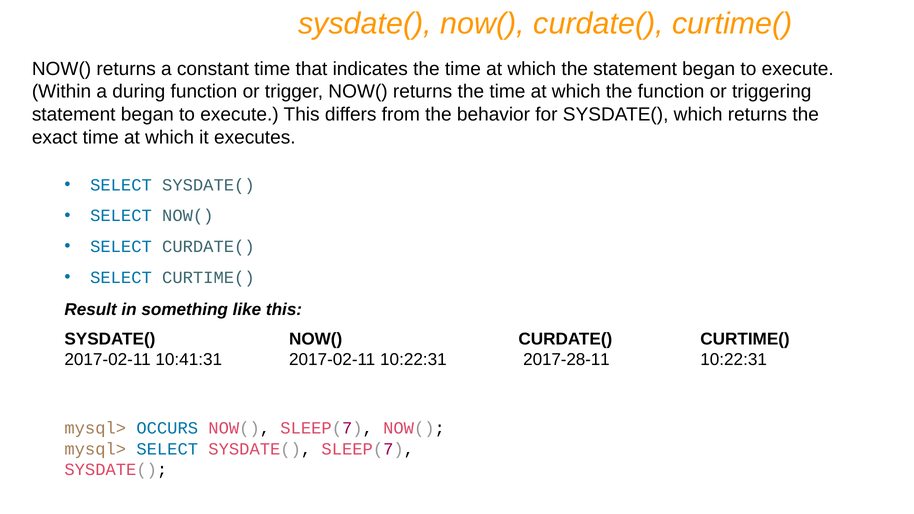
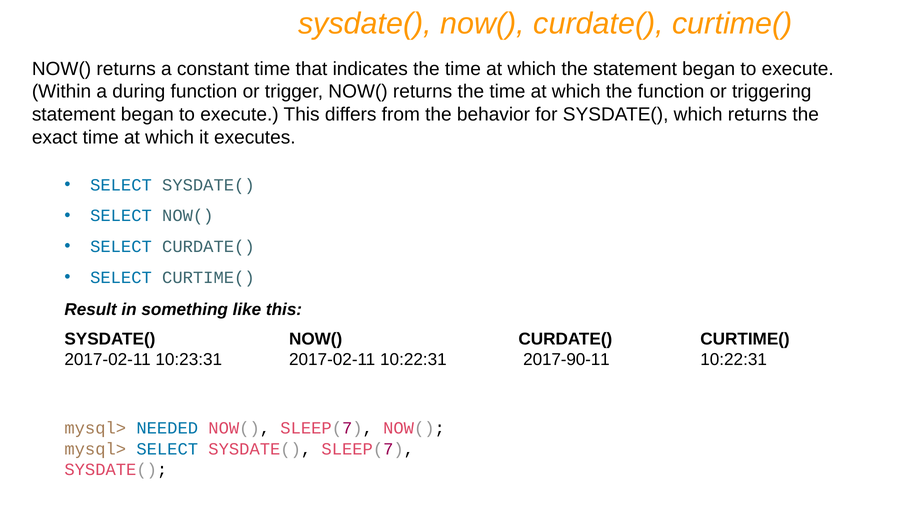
10:41:31: 10:41:31 -> 10:23:31 (189, 360)
2017-28-11: 2017-28-11 -> 2017-90-11 (566, 360)
OCCURS: OCCURS -> NEEDED (167, 428)
